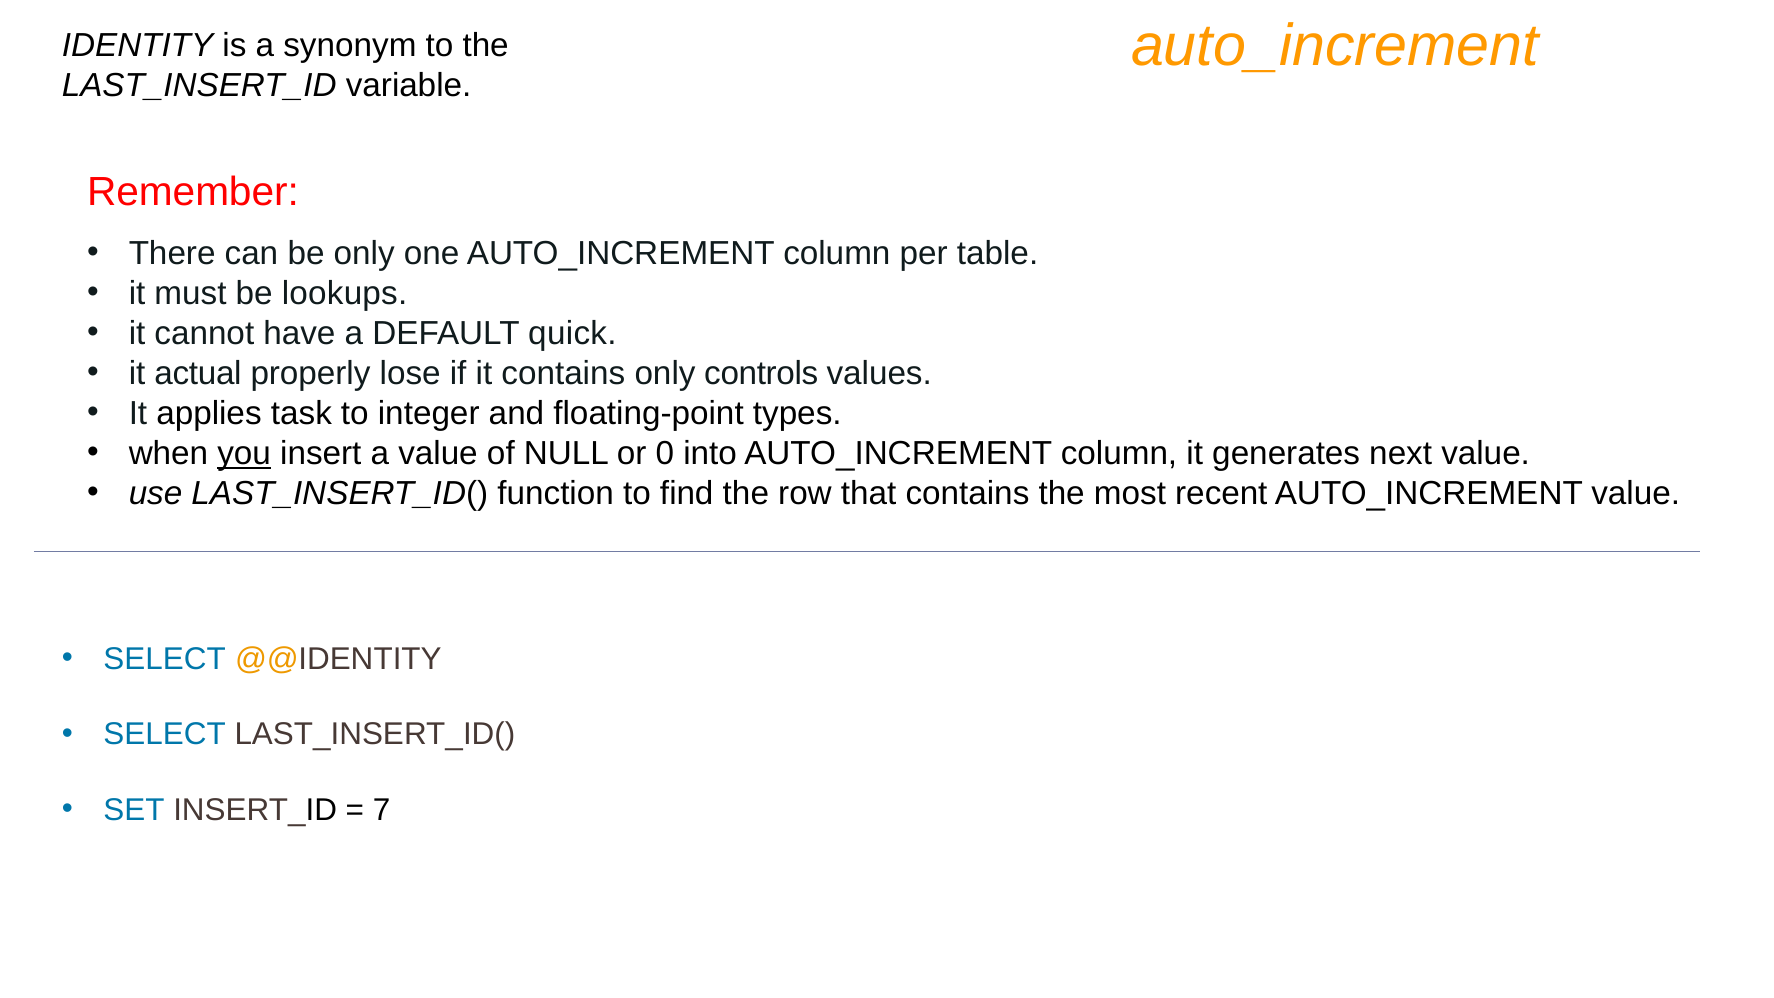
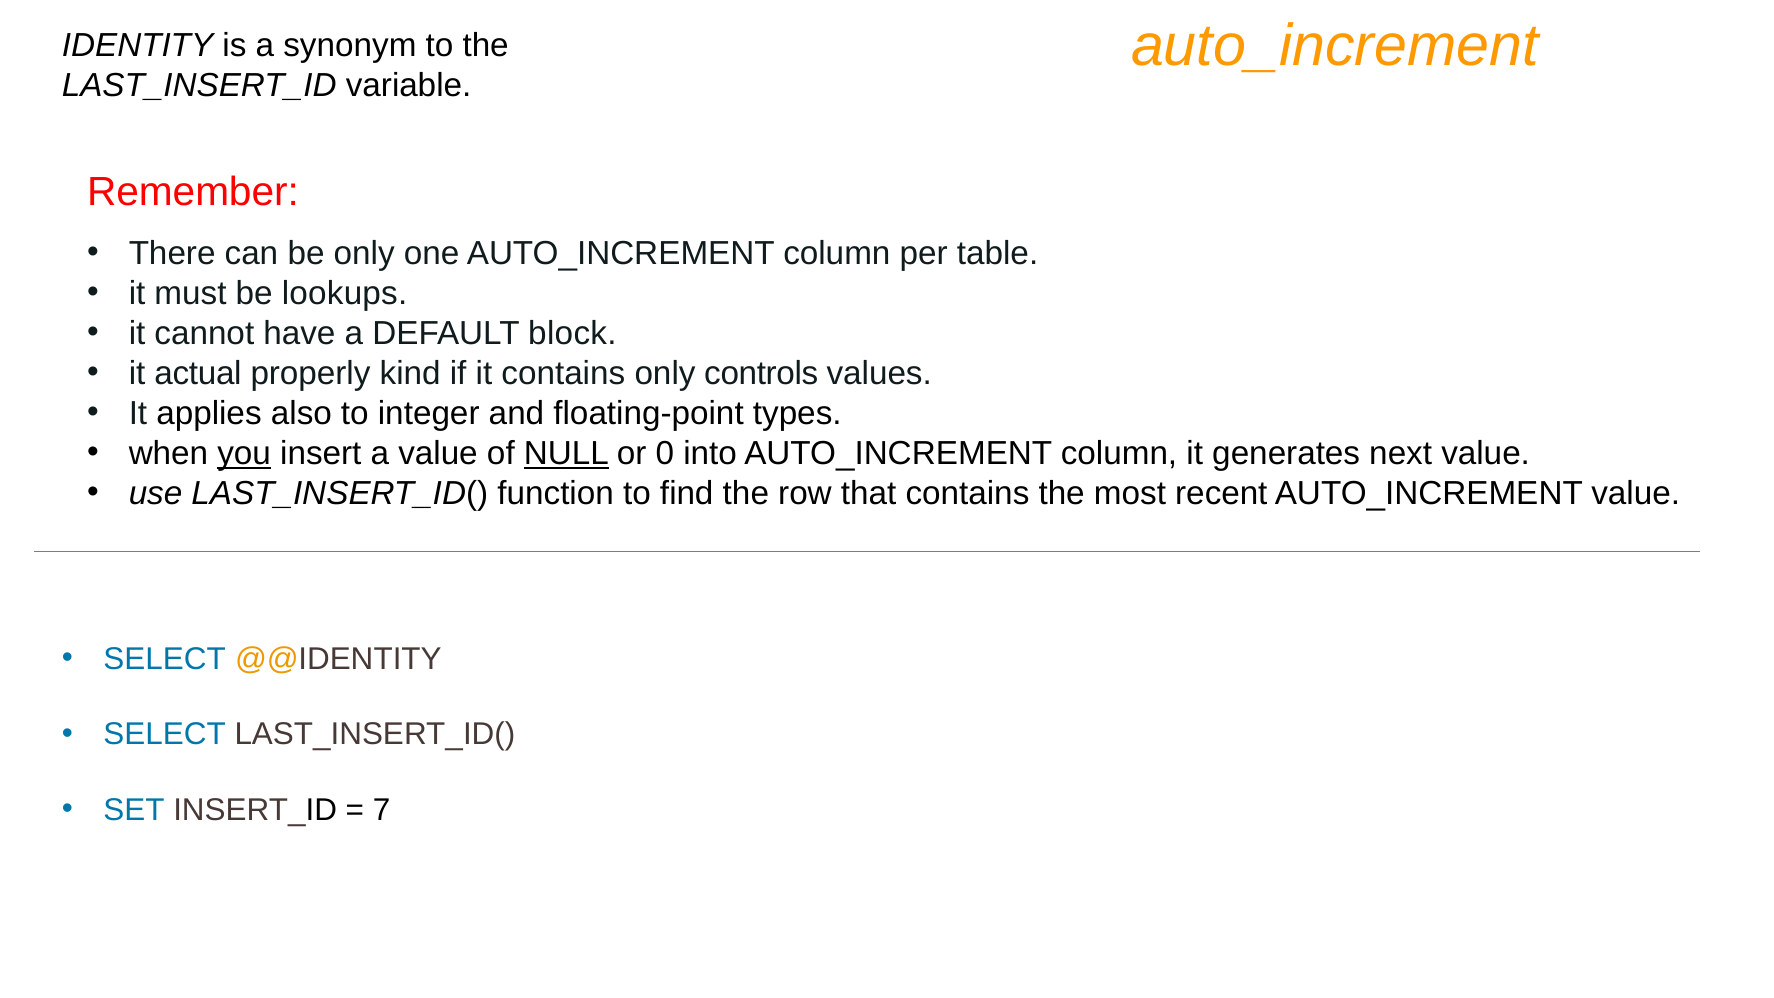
quick: quick -> block (572, 333)
lose: lose -> kind (410, 373)
task: task -> also (301, 413)
NULL underline: none -> present (566, 453)
